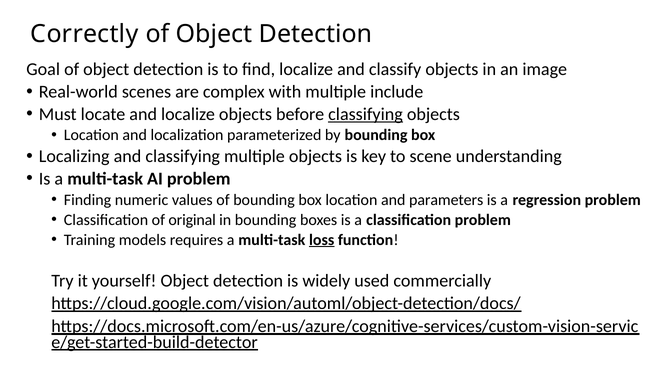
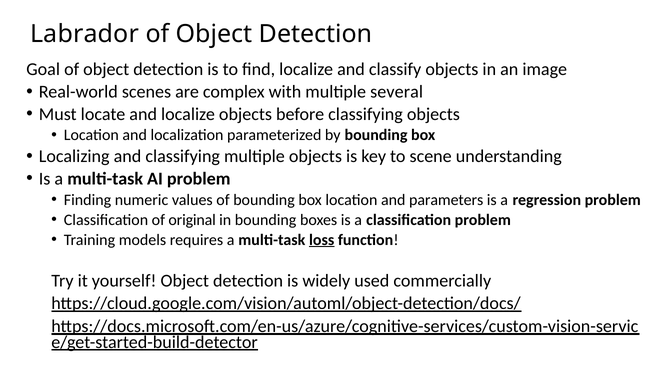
Correctly: Correctly -> Labrador (85, 34)
include: include -> several (397, 92)
classifying underline: present -> none (365, 114)
